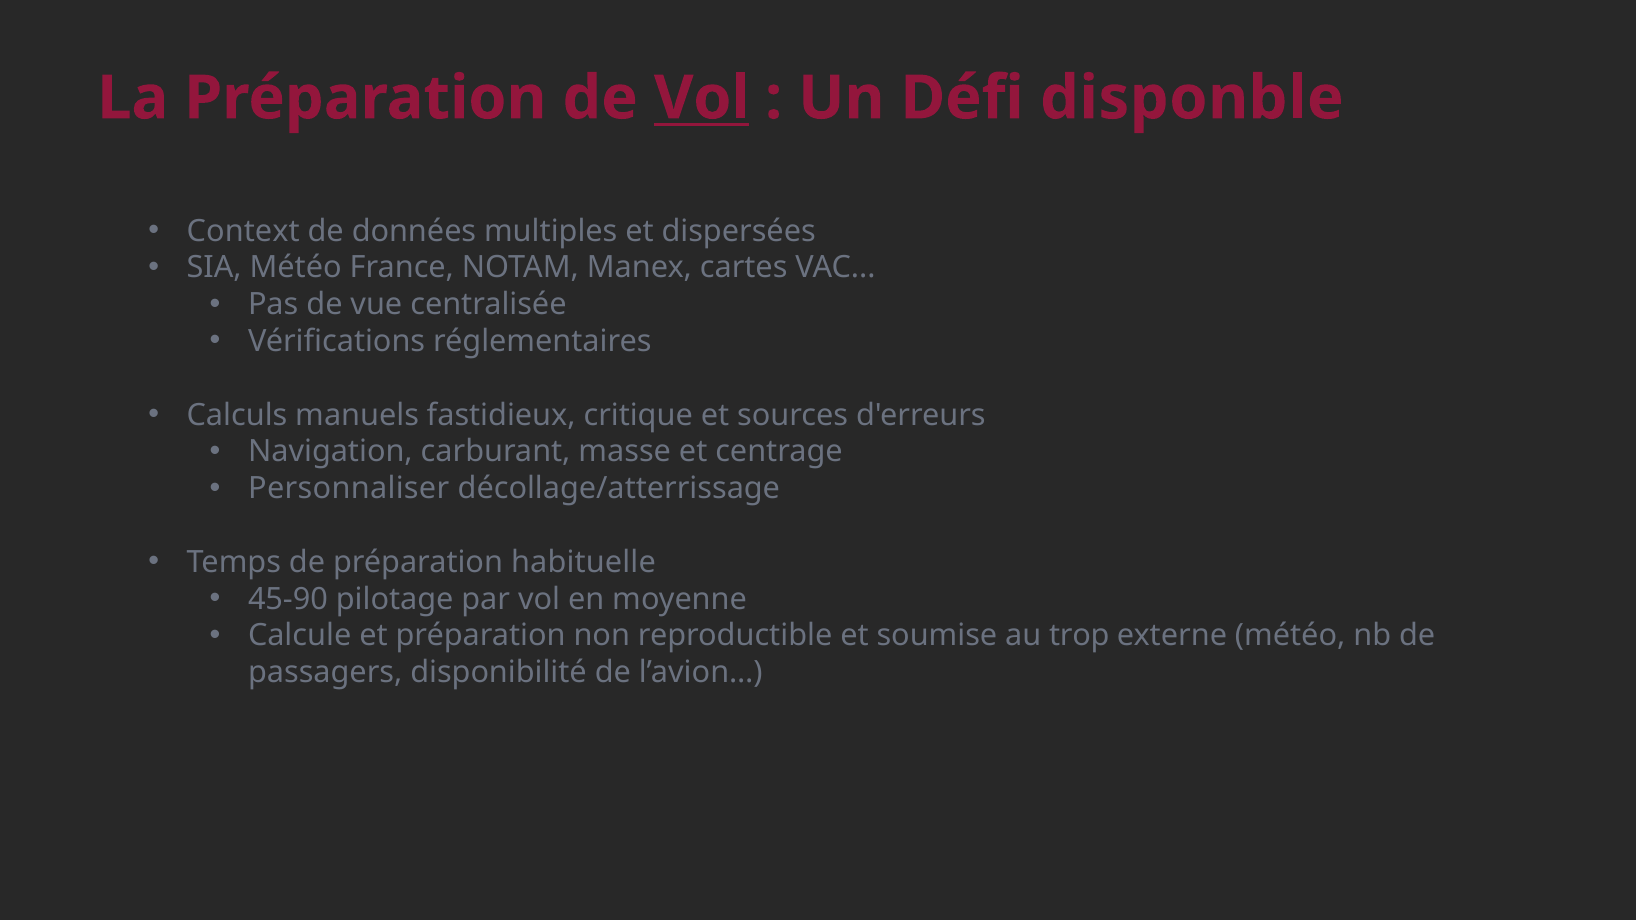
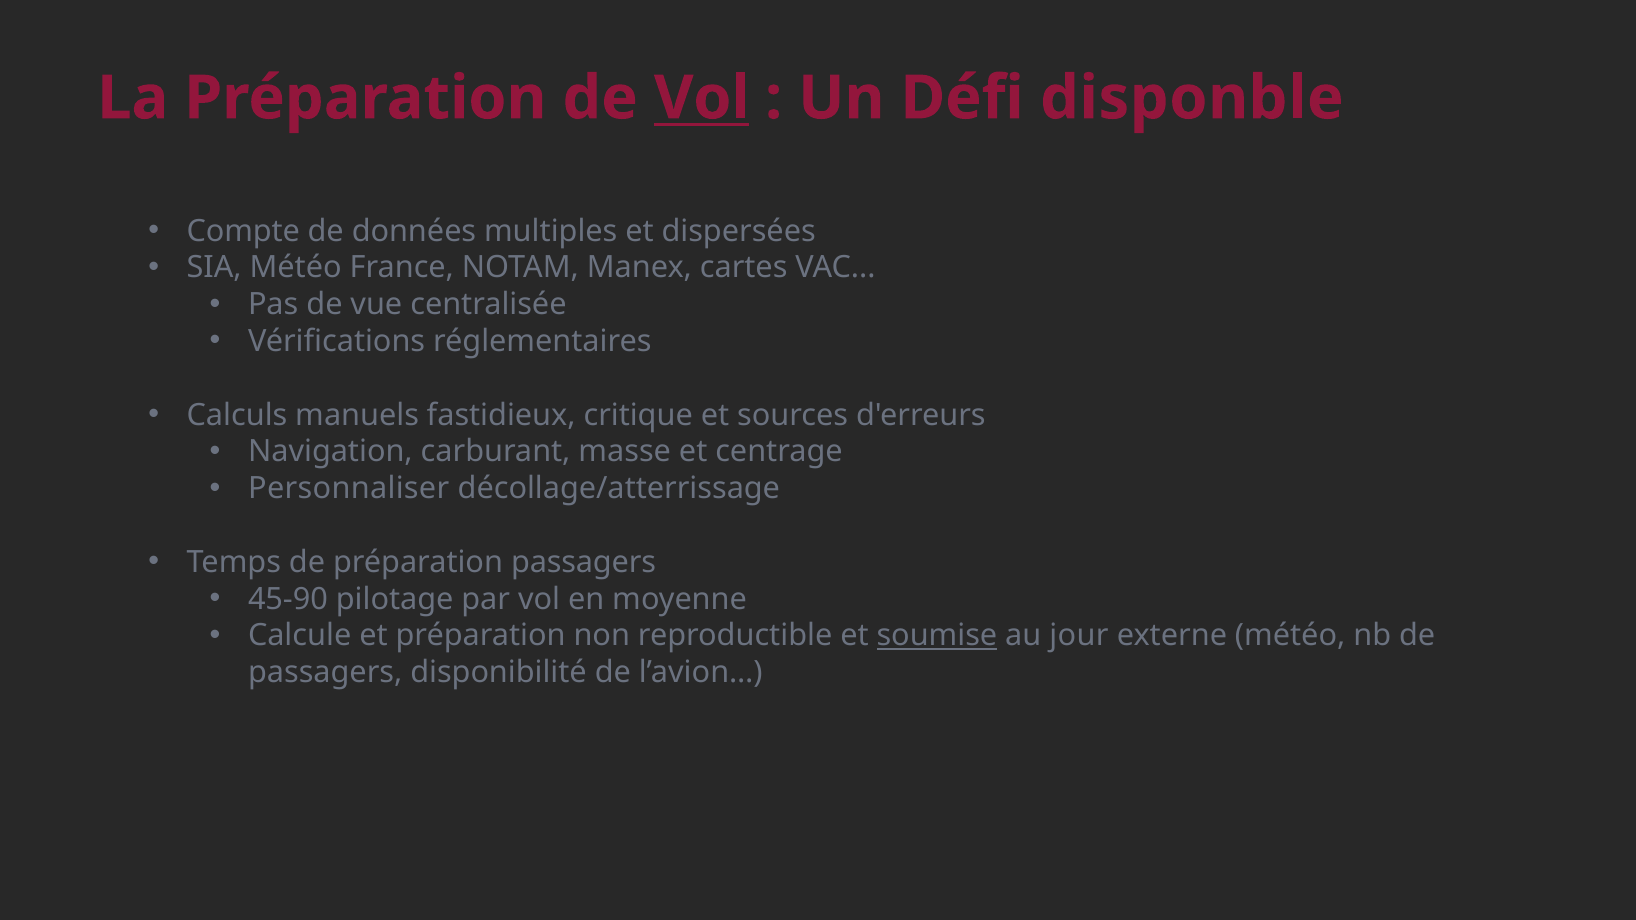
Context: Context -> Compte (243, 231)
préparation habituelle: habituelle -> passagers (584, 562)
soumise underline: none -> present (937, 636)
trop: trop -> jour (1079, 636)
